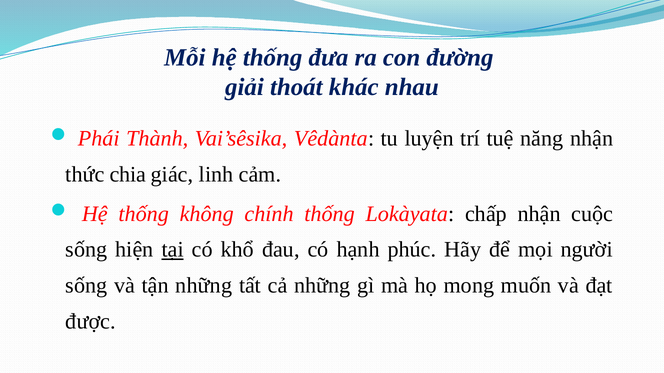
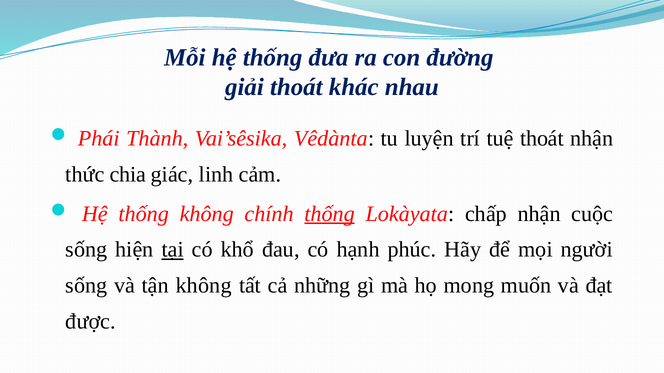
tuệ năng: năng -> thoát (542, 139)
thống underline: none -> present (330, 214)
tận những: những -> không (204, 286)
